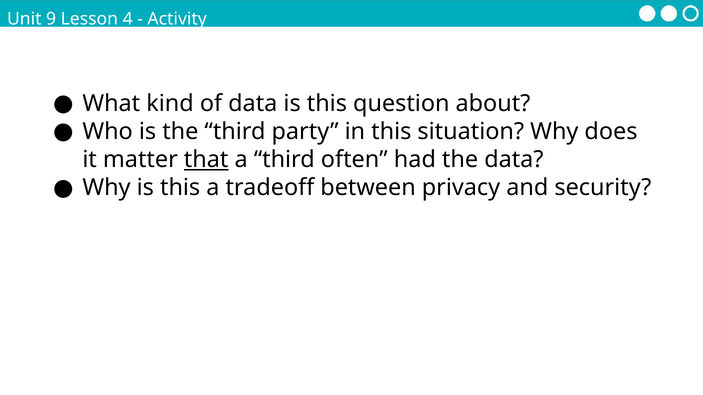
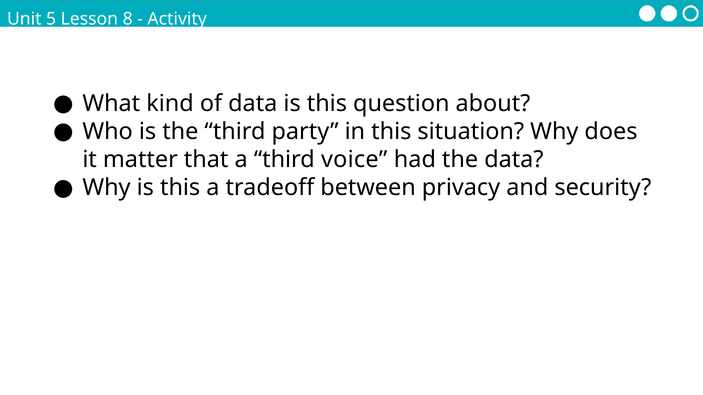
9: 9 -> 5 (51, 19)
4: 4 -> 8 (128, 19)
that underline: present -> none (206, 160)
often: often -> voice (354, 160)
